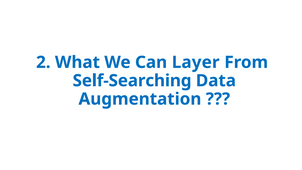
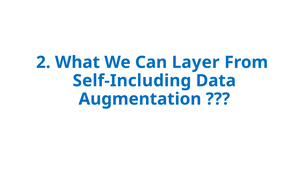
Self-Searching: Self-Searching -> Self-Including (132, 81)
